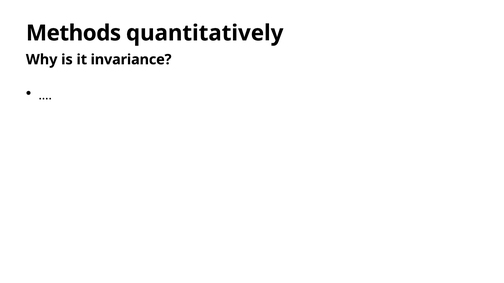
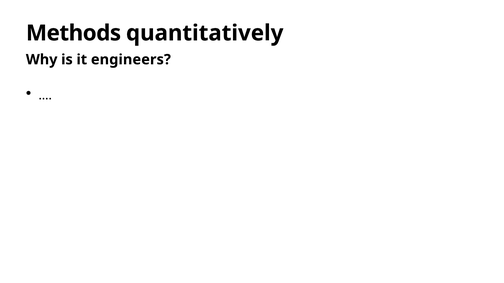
invariance: invariance -> engineers (131, 60)
